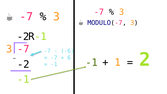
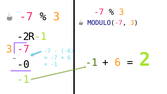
1: 1 -> 6 (118, 62)
-2: -2 -> -0 (23, 64)
